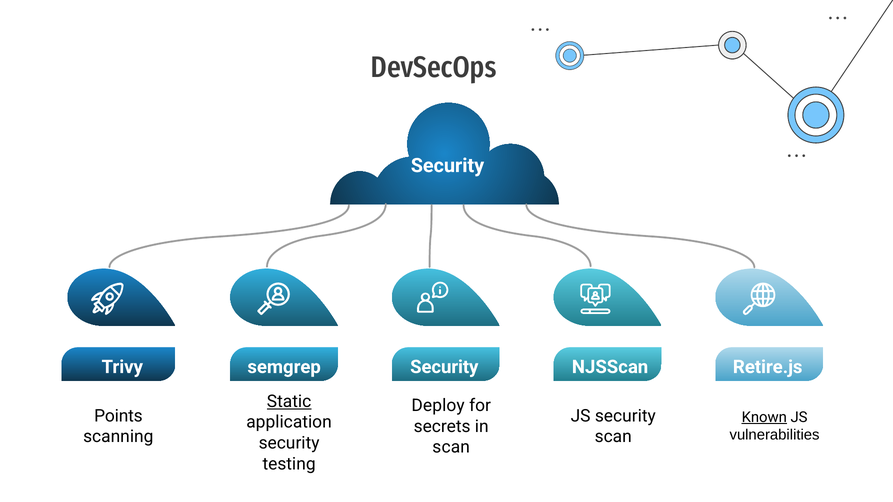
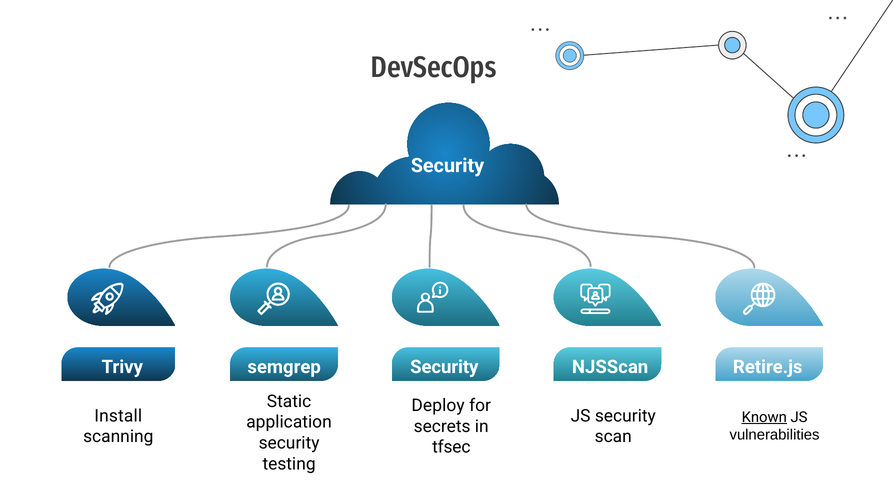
Static underline: present -> none (289, 402)
Points: Points -> Install (118, 416)
scan: scan -> tfsec (451, 447)
